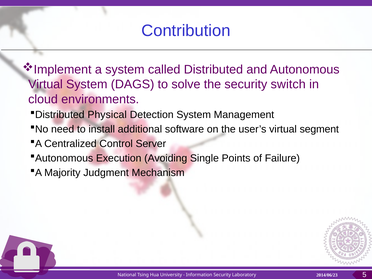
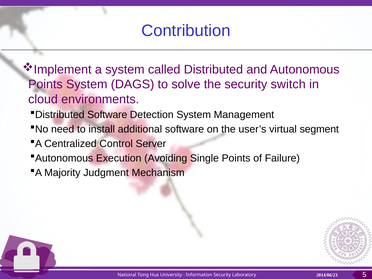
Virtual: Virtual -> Points (45, 84)
Physical: Physical -> Software (107, 115)
